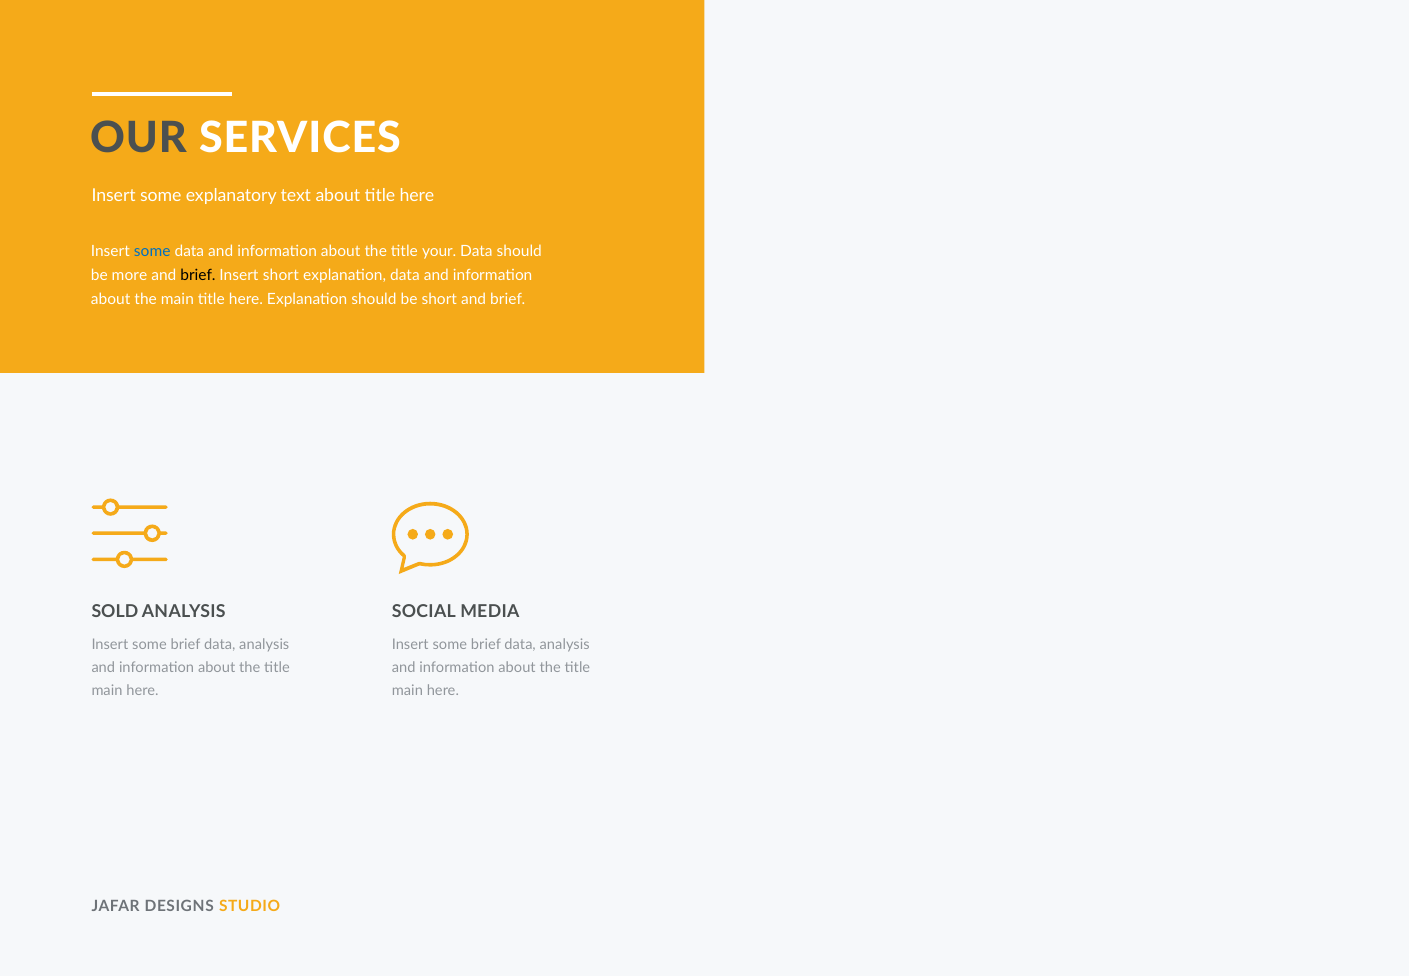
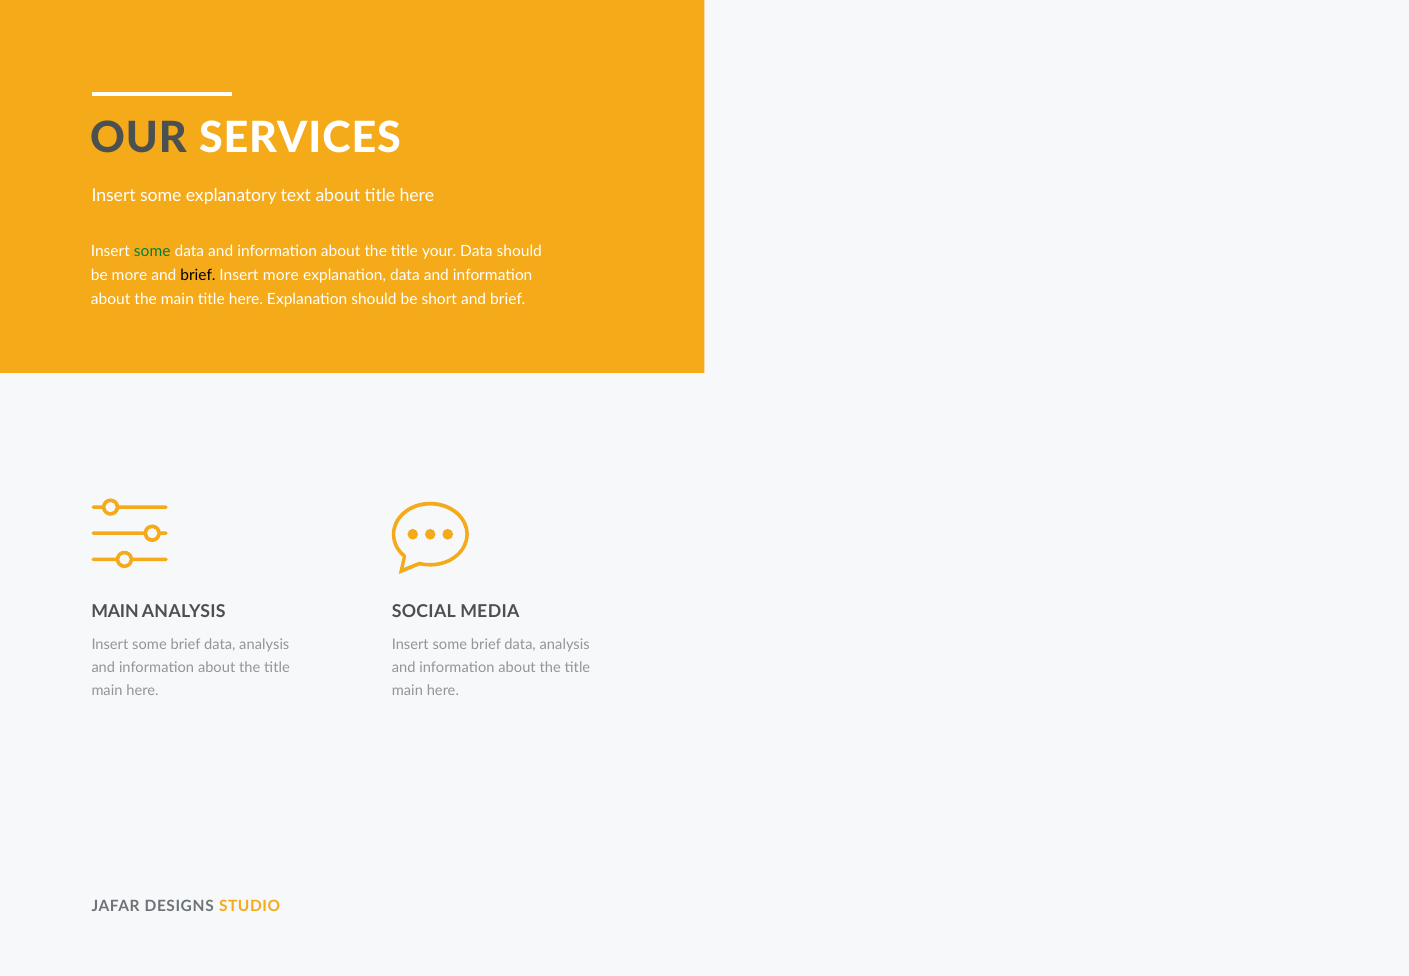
some colour: blue -> green (152, 251)
Insert short: short -> more (281, 275)
SOLD: SOLD -> MAIN (115, 611)
